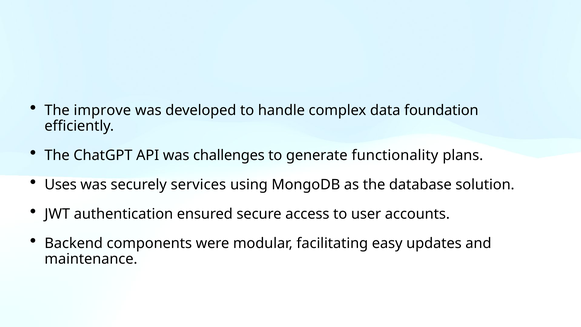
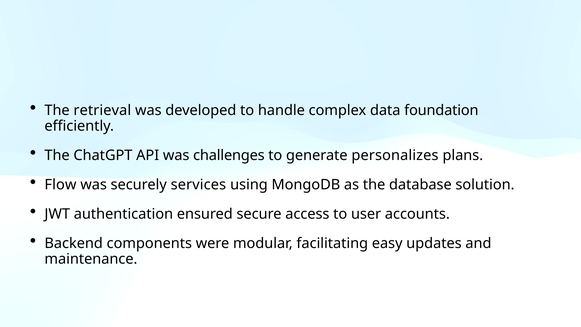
improve: improve -> retrieval (102, 110)
functionality: functionality -> personalizes (395, 155)
Uses: Uses -> Flow (60, 185)
